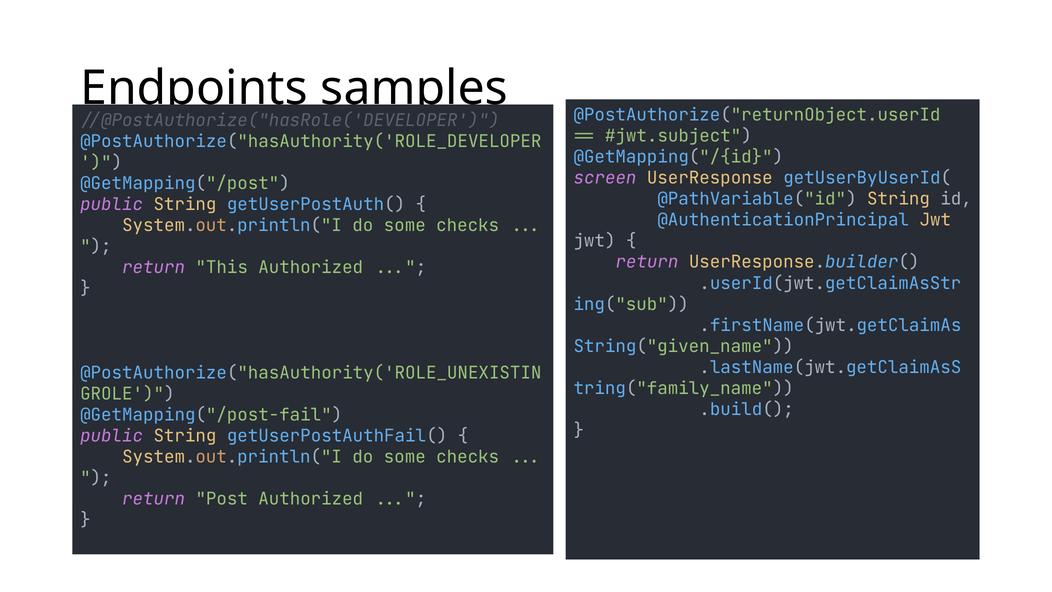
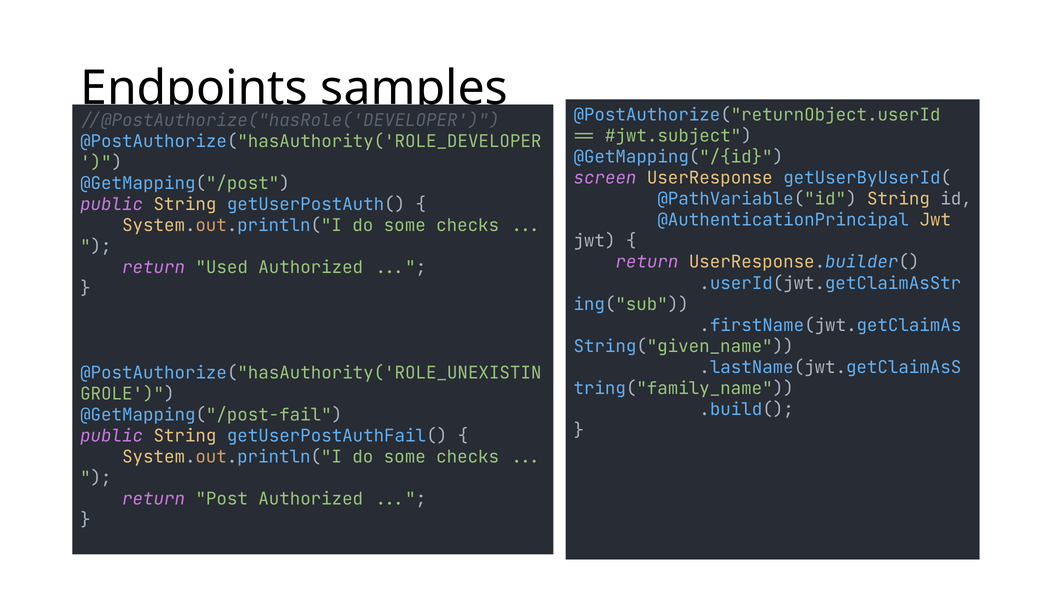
This: This -> Used (222, 267)
